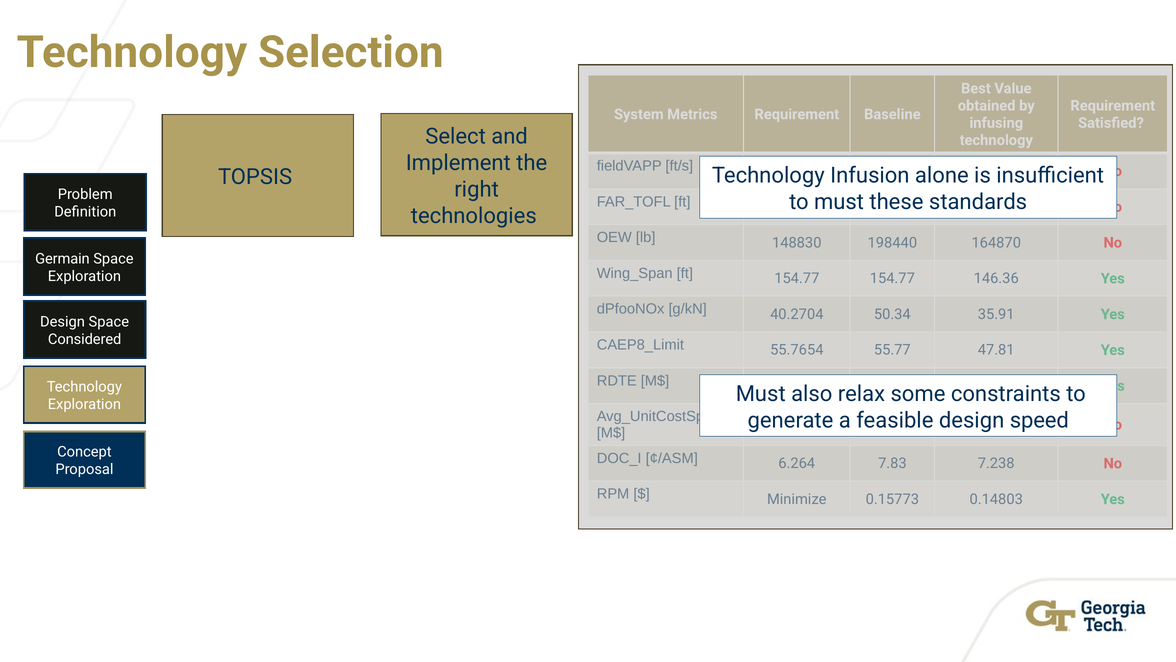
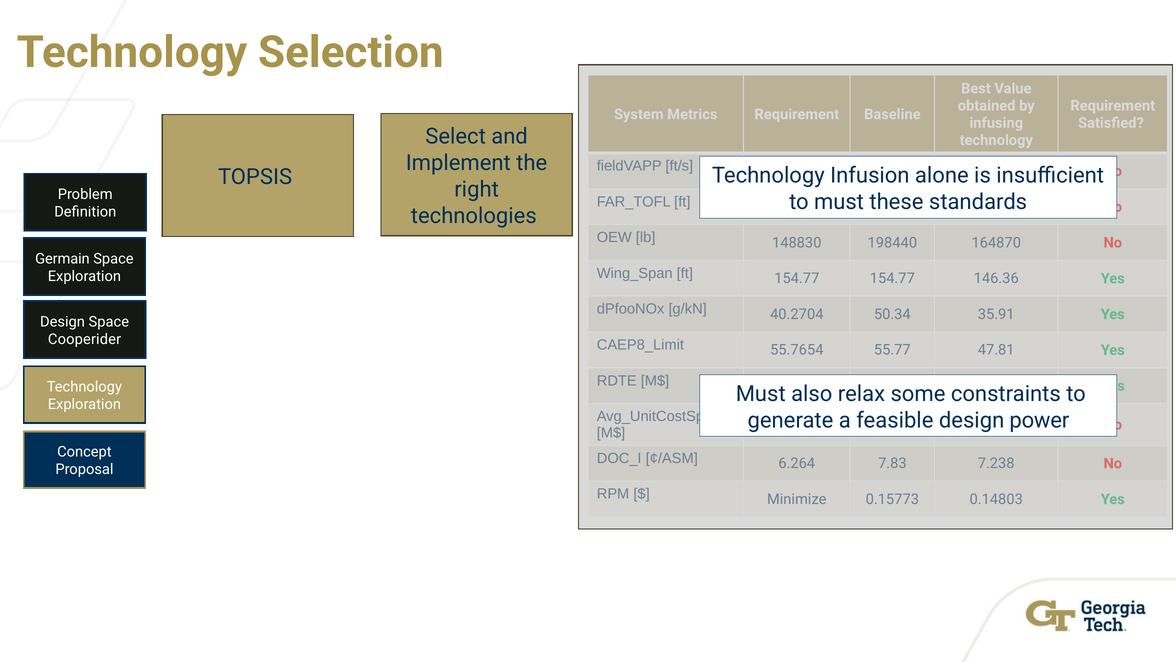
Considered: Considered -> Cooperider (85, 339)
speed: speed -> power (1039, 420)
